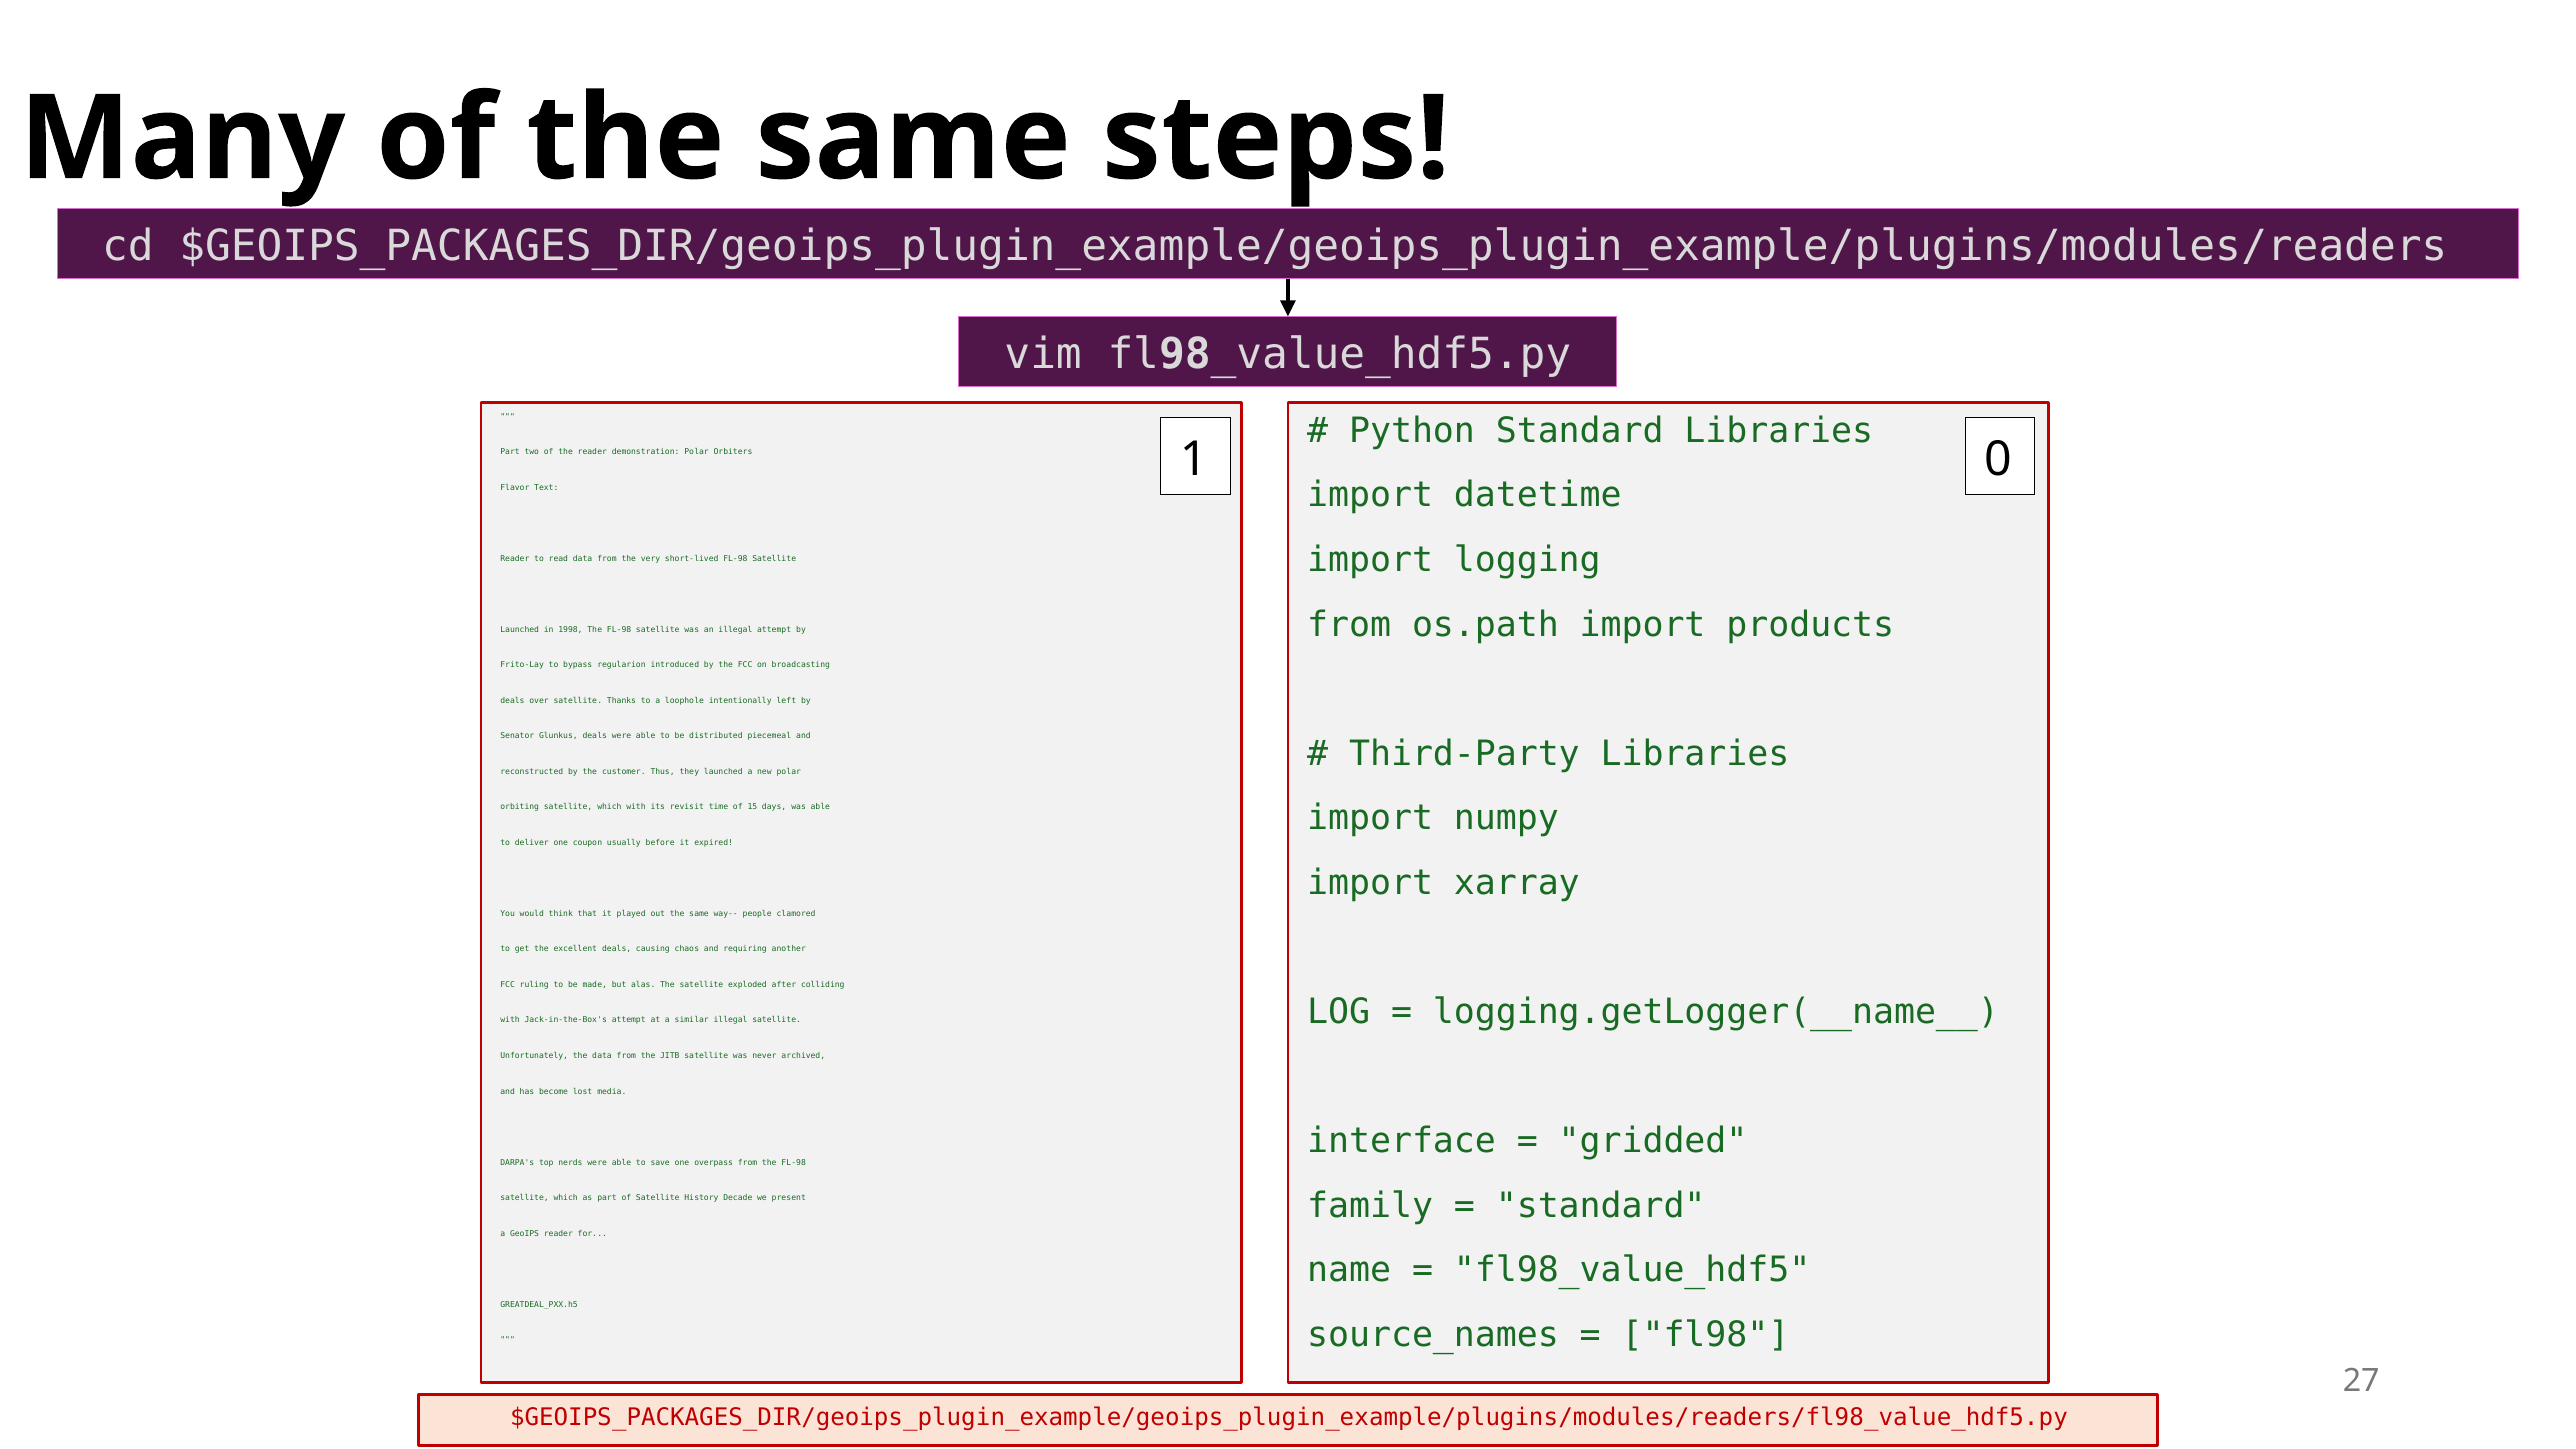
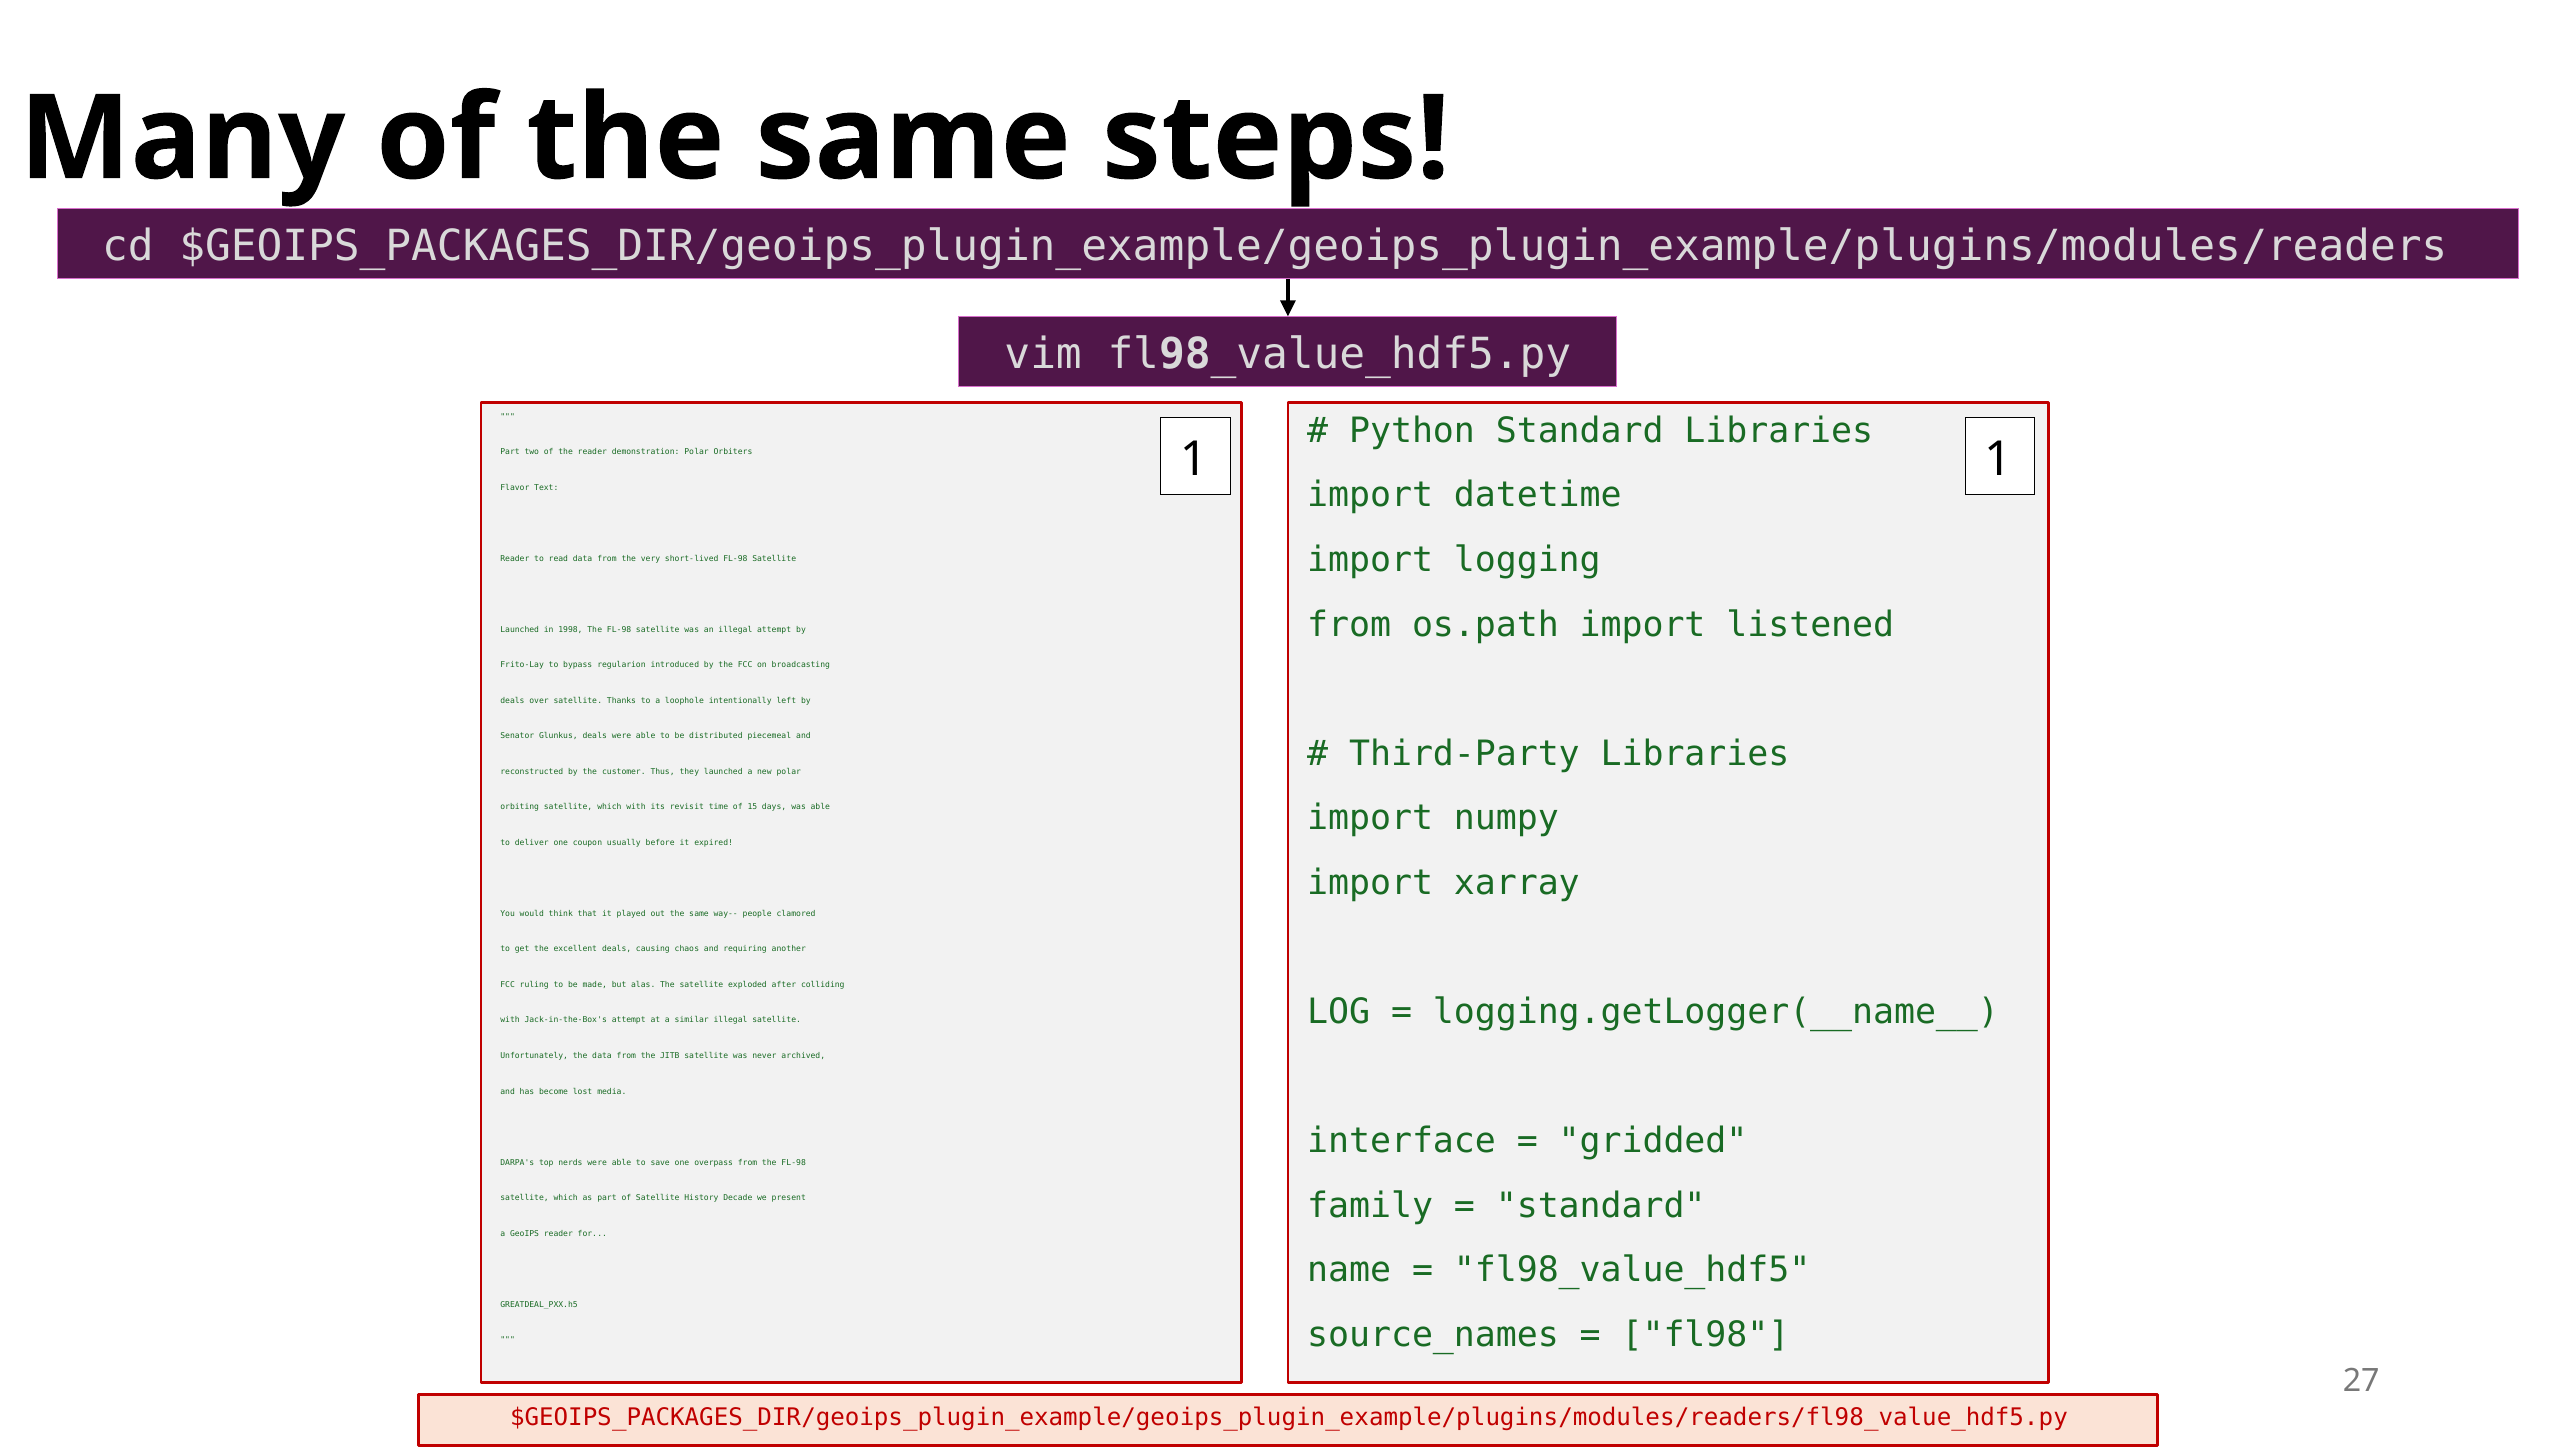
1 0: 0 -> 1 (1998, 459)
products: products -> listened (1810, 625)
